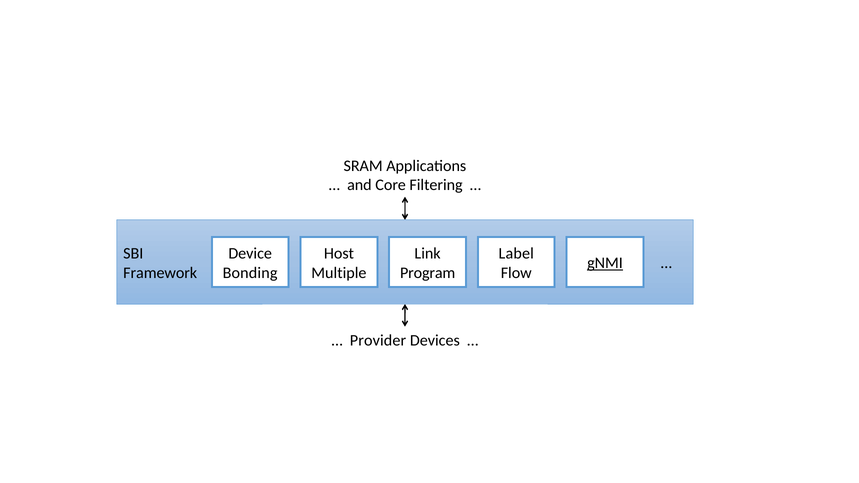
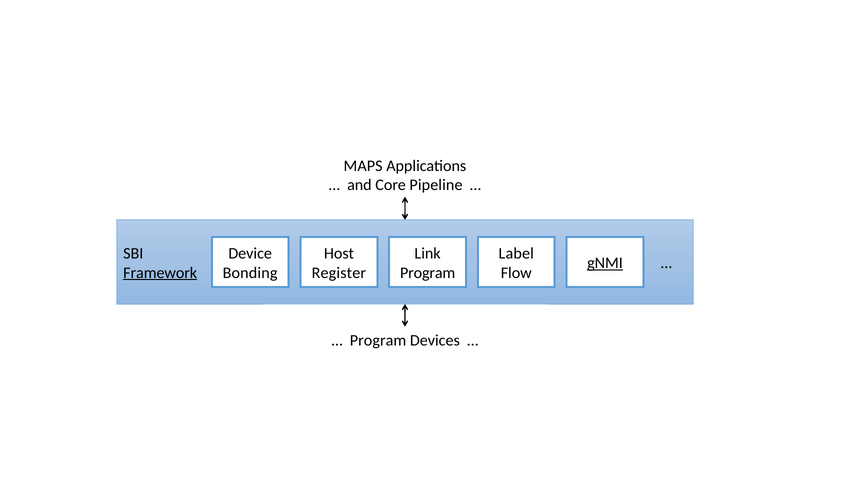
SRAM: SRAM -> MAPS (363, 166)
Filtering: Filtering -> Pipeline (436, 185)
Framework underline: none -> present (160, 273)
Multiple: Multiple -> Register (339, 273)
Provider: Provider -> Program (378, 341)
